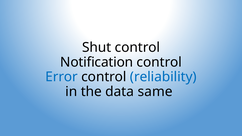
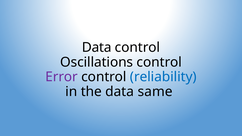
Shut: Shut -> Data (97, 48)
Notification: Notification -> Oscillations (97, 62)
Error colour: blue -> purple (62, 77)
